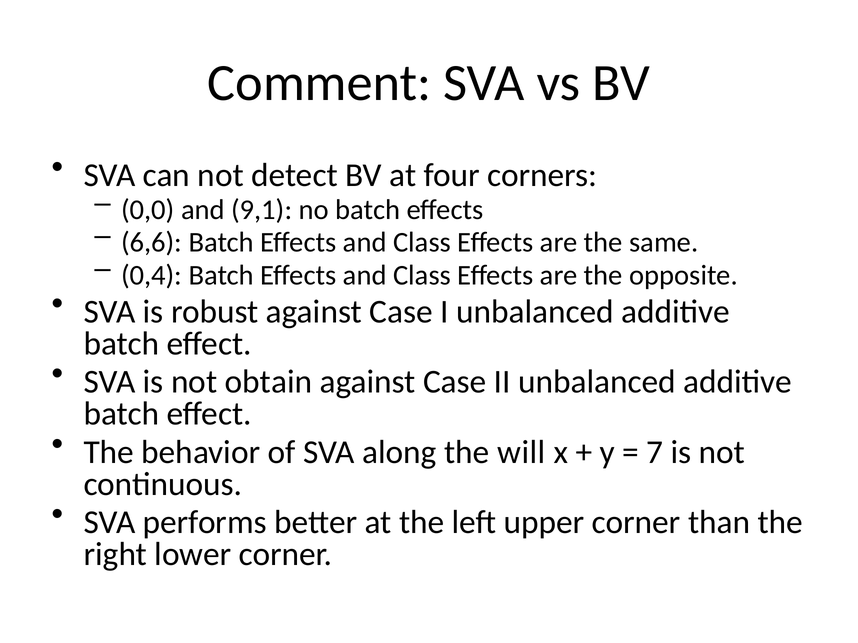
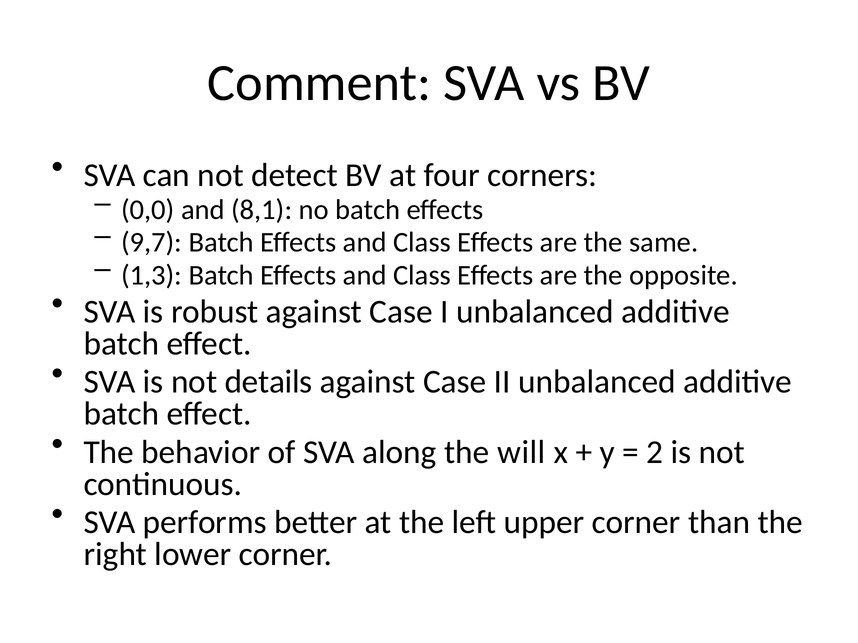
9,1: 9,1 -> 8,1 (262, 210)
6,6: 6,6 -> 9,7 (152, 243)
0,4: 0,4 -> 1,3 (152, 275)
obtain: obtain -> details (269, 382)
7: 7 -> 2 (655, 452)
